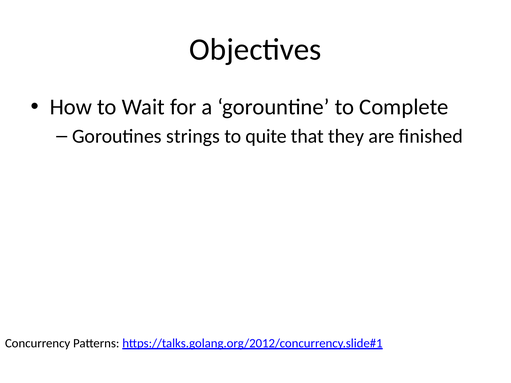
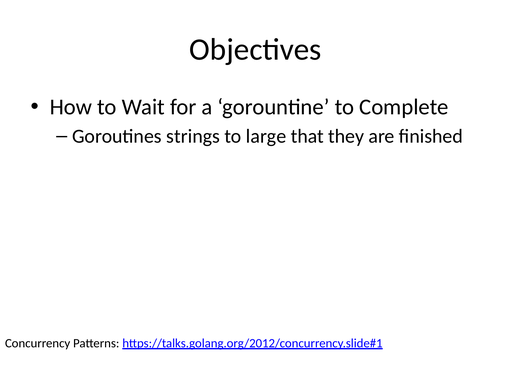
quite: quite -> large (266, 137)
